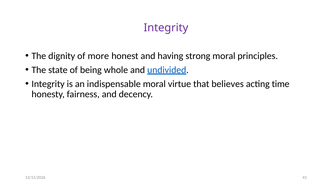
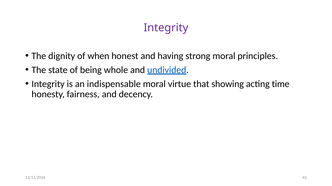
more: more -> when (98, 56)
believes: believes -> showing (228, 84)
